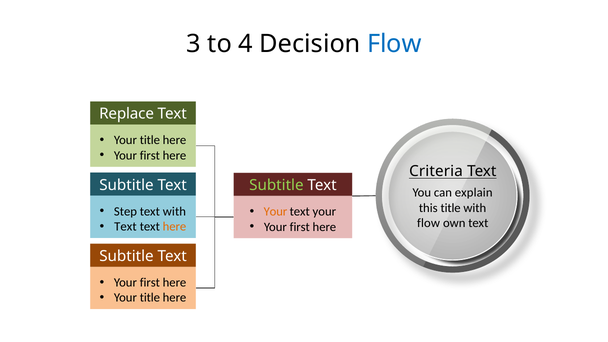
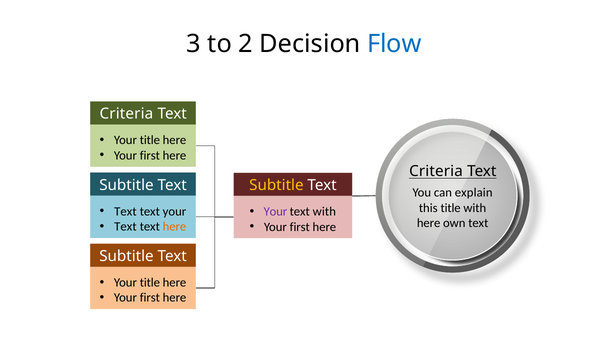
4: 4 -> 2 (246, 44)
Replace: Replace -> Criteria (126, 114)
Subtitle colour: light green -> yellow (276, 185)
Step: Step -> Text (125, 211)
text with: with -> your (174, 211)
Your colour: orange -> purple (275, 212)
text your: your -> with (324, 212)
flow: flow -> here (429, 223)
first: first -> title (150, 283)
title: title -> first (150, 298)
